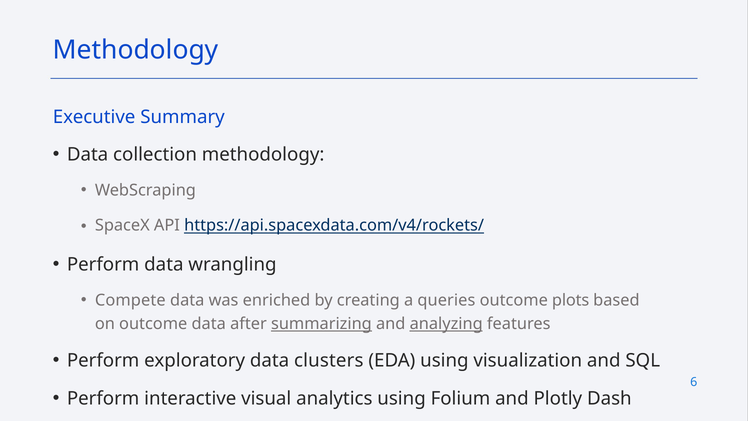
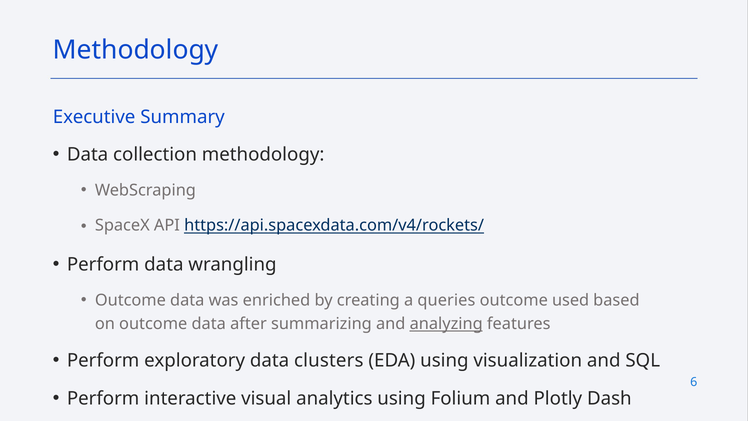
Compete: Compete -> Outcome (130, 300)
plots: plots -> used (571, 300)
summarizing underline: present -> none (321, 324)
